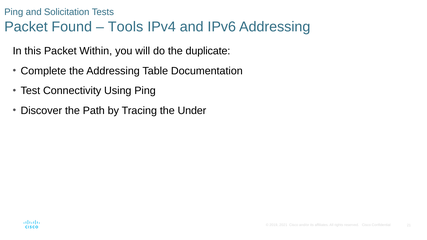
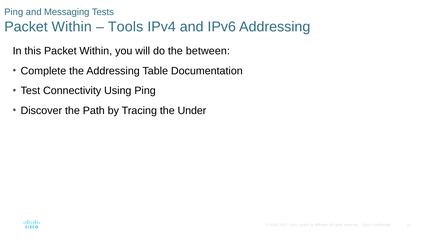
Solicitation: Solicitation -> Messaging (67, 12)
Found: Found -> Within (72, 27)
duplicate: duplicate -> between (208, 51)
